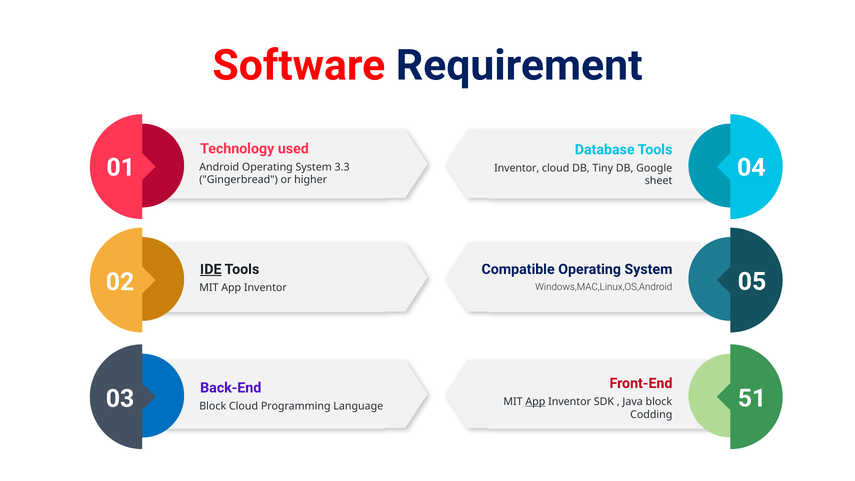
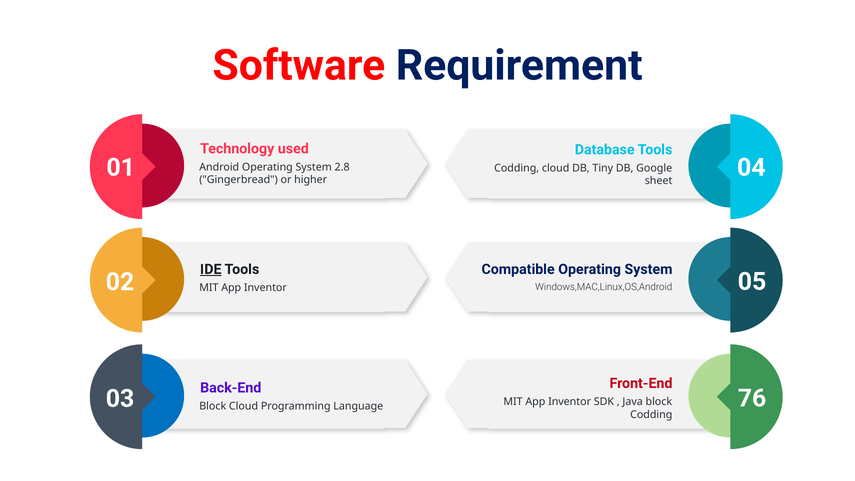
3.3: 3.3 -> 2.8 (342, 167)
Inventor: Inventor -> Codding (517, 168)
51: 51 -> 76 (752, 398)
App underline: present -> none (535, 402)
